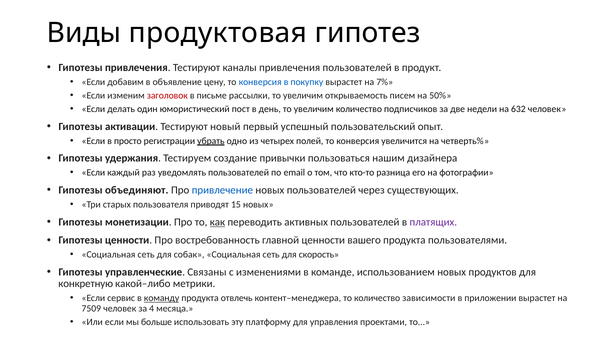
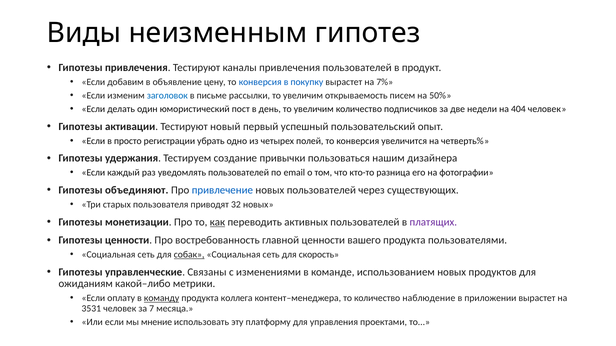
продуктовая: продуктовая -> неизменным (218, 33)
заголовок colour: red -> blue (167, 96)
632: 632 -> 404 (518, 109)
убрать underline: present -> none (211, 141)
15: 15 -> 32 (236, 205)
собак underline: none -> present (189, 255)
конкретную: конкретную -> ожиданиям (86, 284)
сервис: сервис -> оплату (121, 299)
отвлечь: отвлечь -> коллега (237, 299)
зависимости: зависимости -> наблюдение (429, 299)
7509: 7509 -> 3531 (91, 309)
4: 4 -> 7 (152, 309)
больше: больше -> мнение (157, 323)
